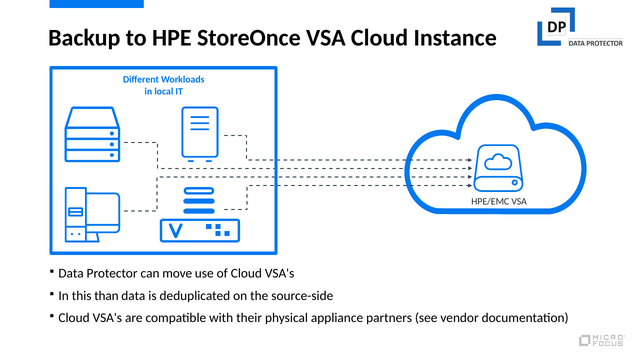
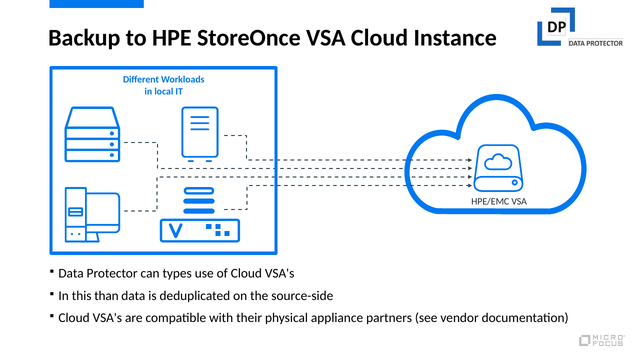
move: move -> types (177, 274)
